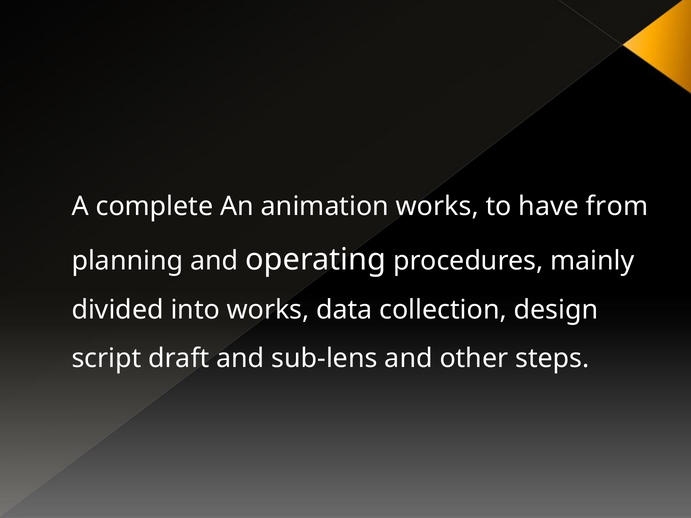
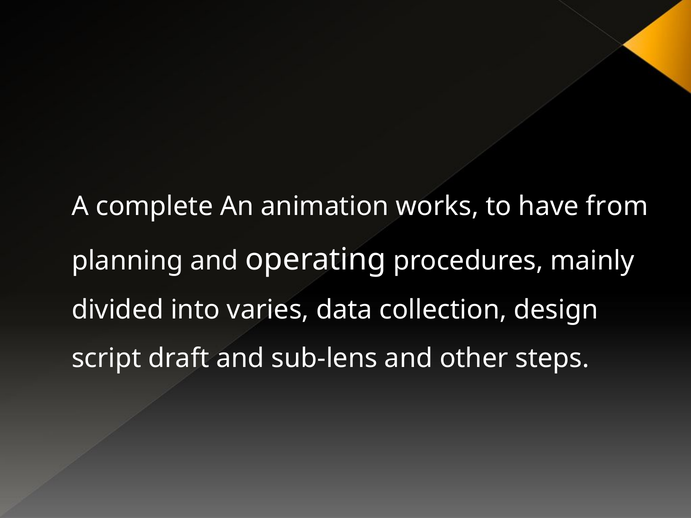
into works: works -> varies (268, 310)
